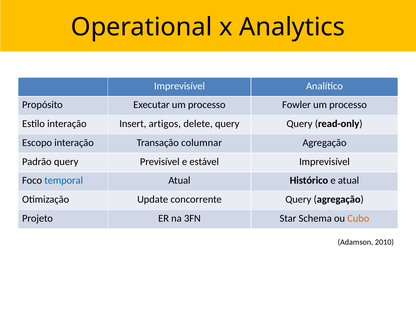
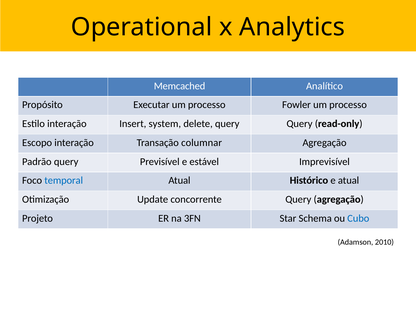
Imprevisível: Imprevisível -> Memcached (180, 86)
artigos: artigos -> system (165, 124)
Cubo colour: orange -> blue (358, 218)
